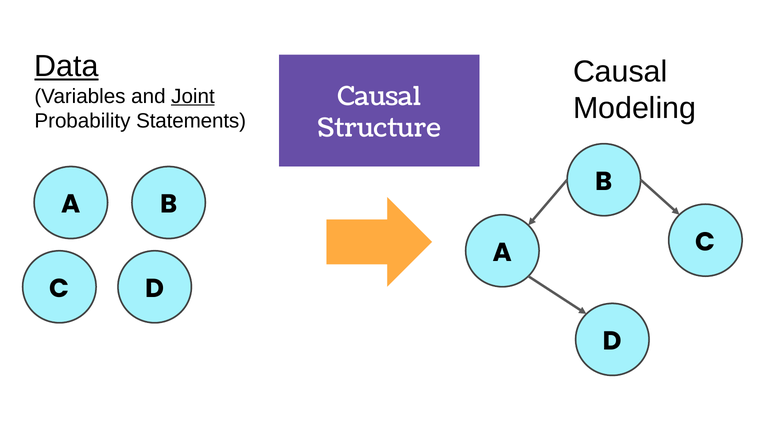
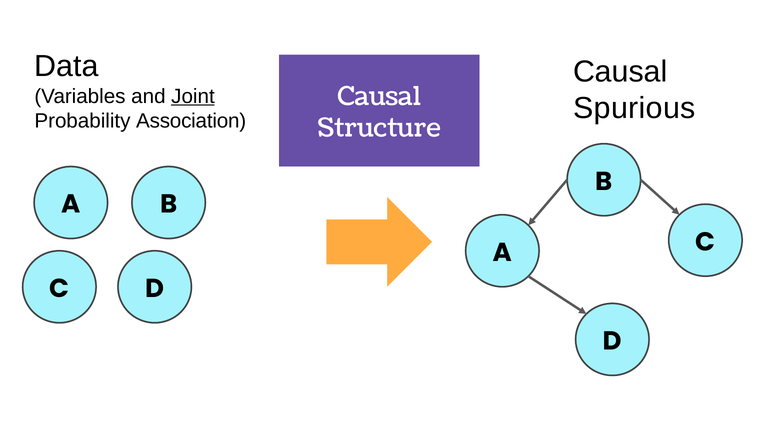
Data underline: present -> none (67, 66)
Modeling: Modeling -> Spurious (634, 108)
Statements: Statements -> Association (191, 121)
